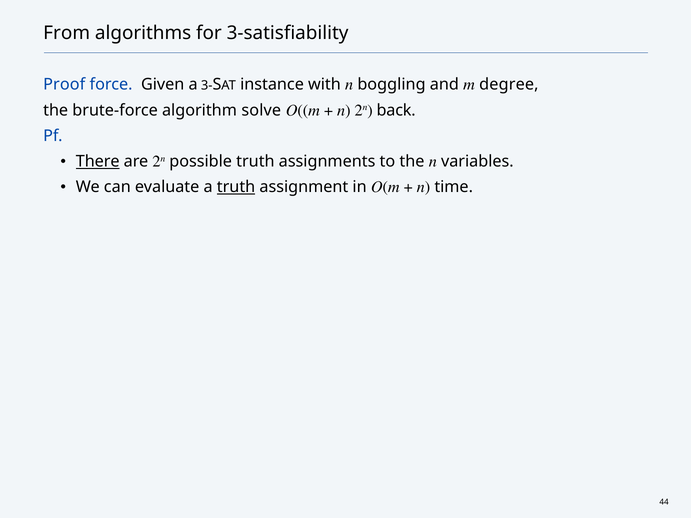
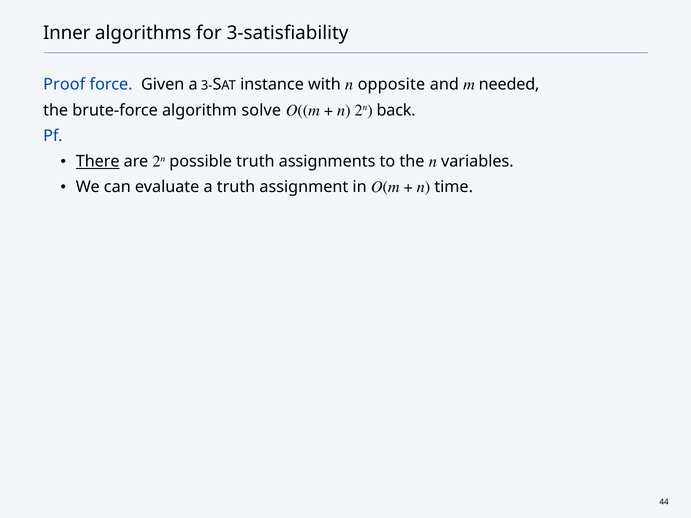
From: From -> Inner (67, 33)
boggling: boggling -> opposite (391, 85)
degree: degree -> needed (509, 85)
truth underline: present -> none (236, 187)
